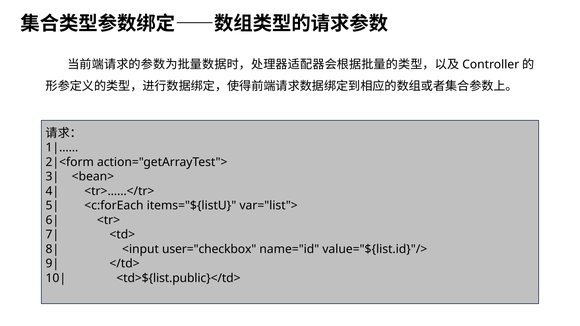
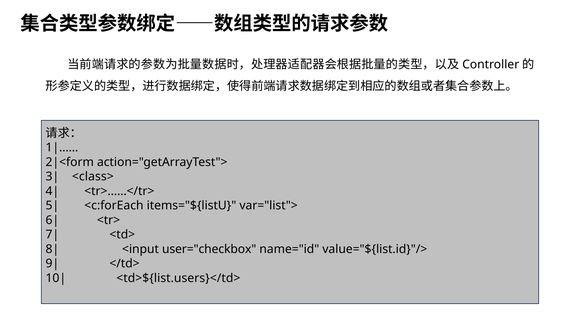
<bean>: <bean> -> <class> (93, 177)
<td>${list.public}</td>: <td>${list.public}</td> -> <td>${list.users}</td> (178, 278)
